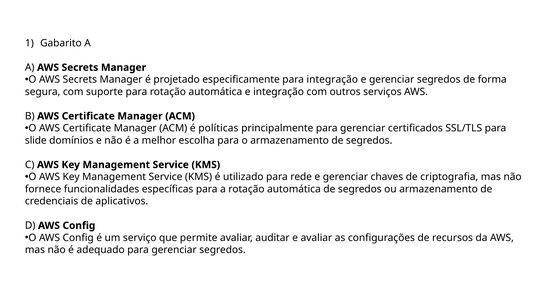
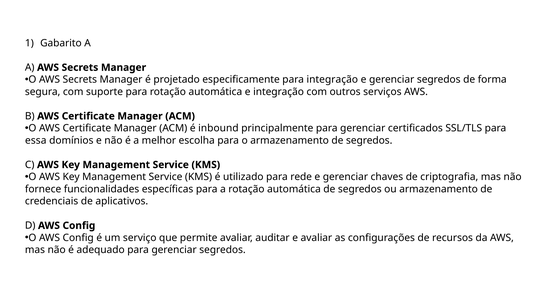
políticas: políticas -> inbound (218, 128)
slide: slide -> essa (36, 140)
